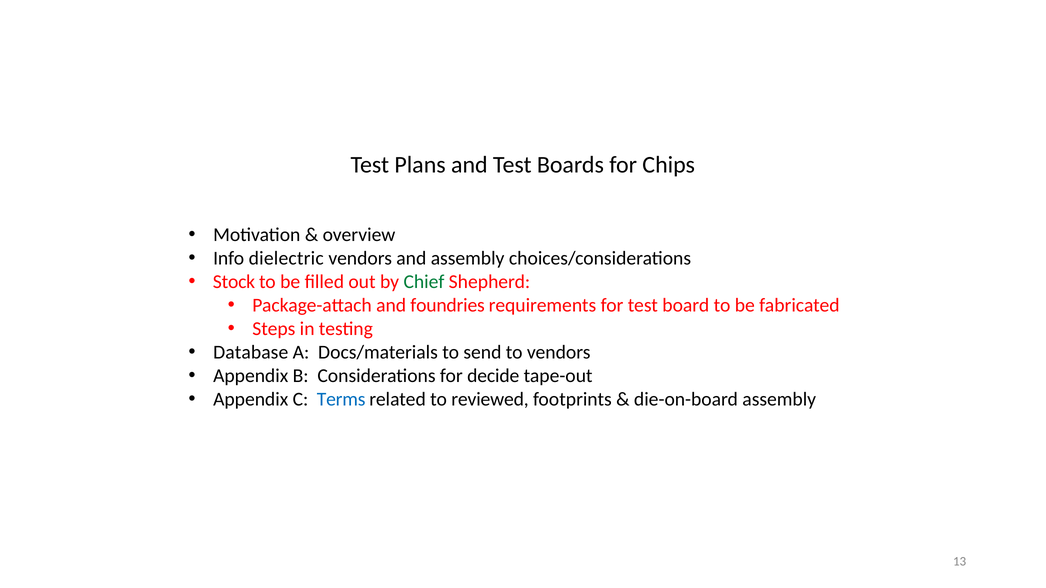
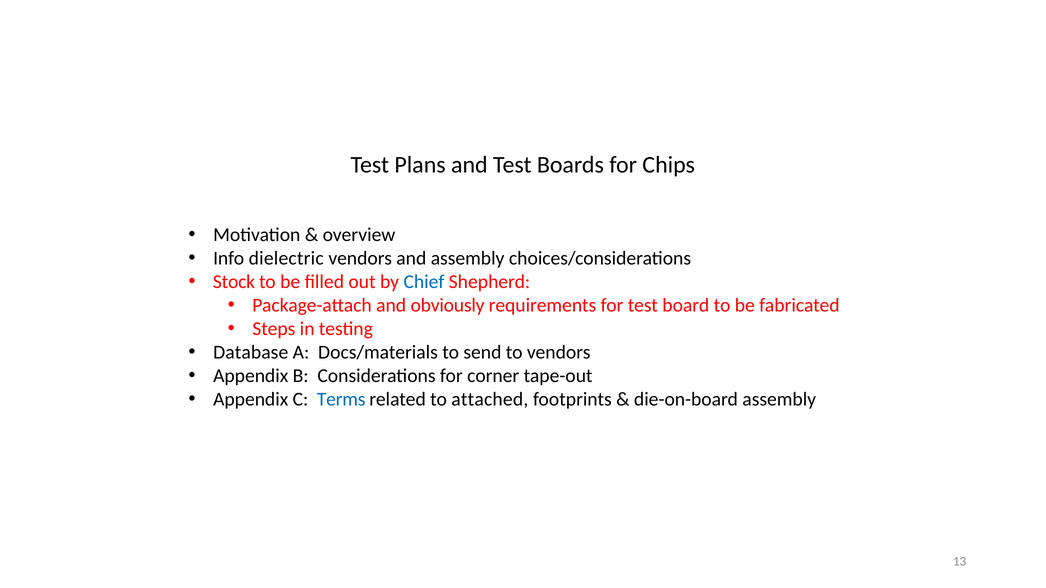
Chief colour: green -> blue (424, 282)
foundries: foundries -> obviously (448, 306)
decide: decide -> corner (493, 376)
reviewed: reviewed -> attached (490, 400)
